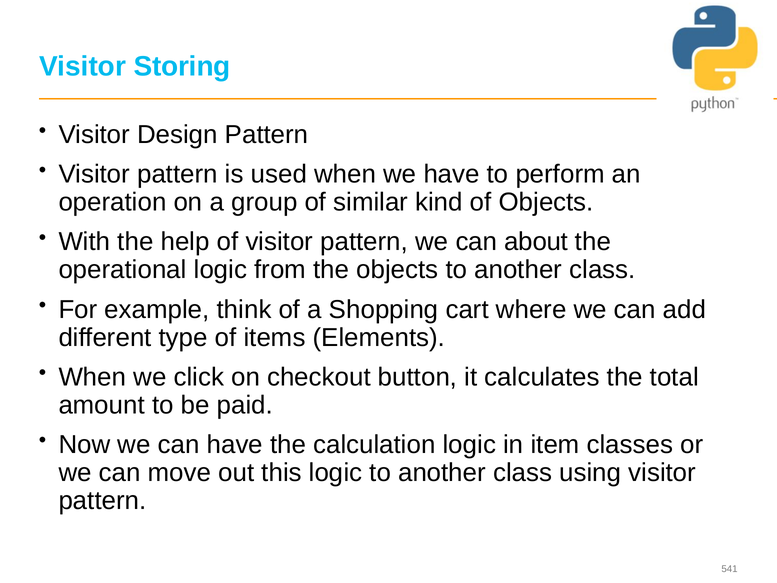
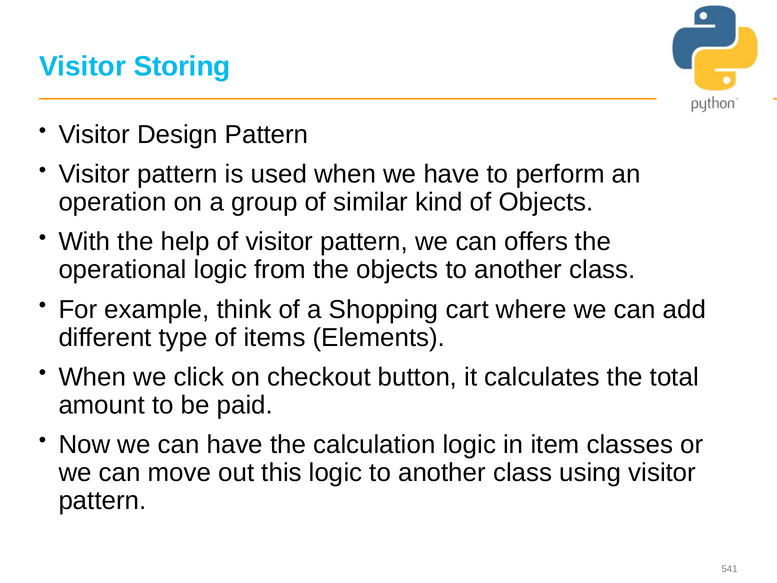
about: about -> offers (536, 242)
